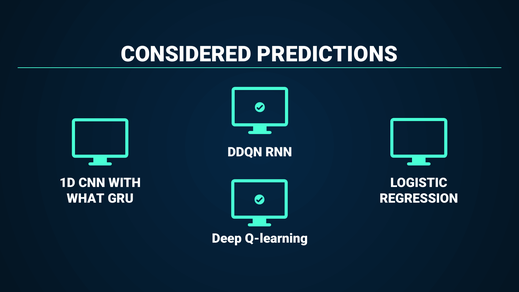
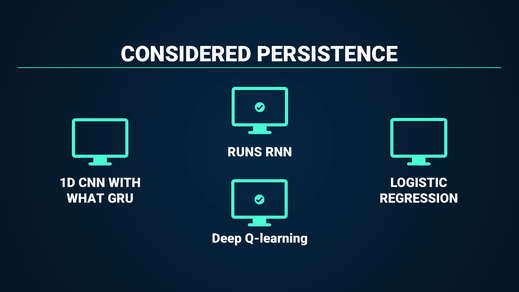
PREDICTIONS: PREDICTIONS -> PERSISTENCE (327, 54)
DDQN: DDQN -> RUNS (245, 152)
